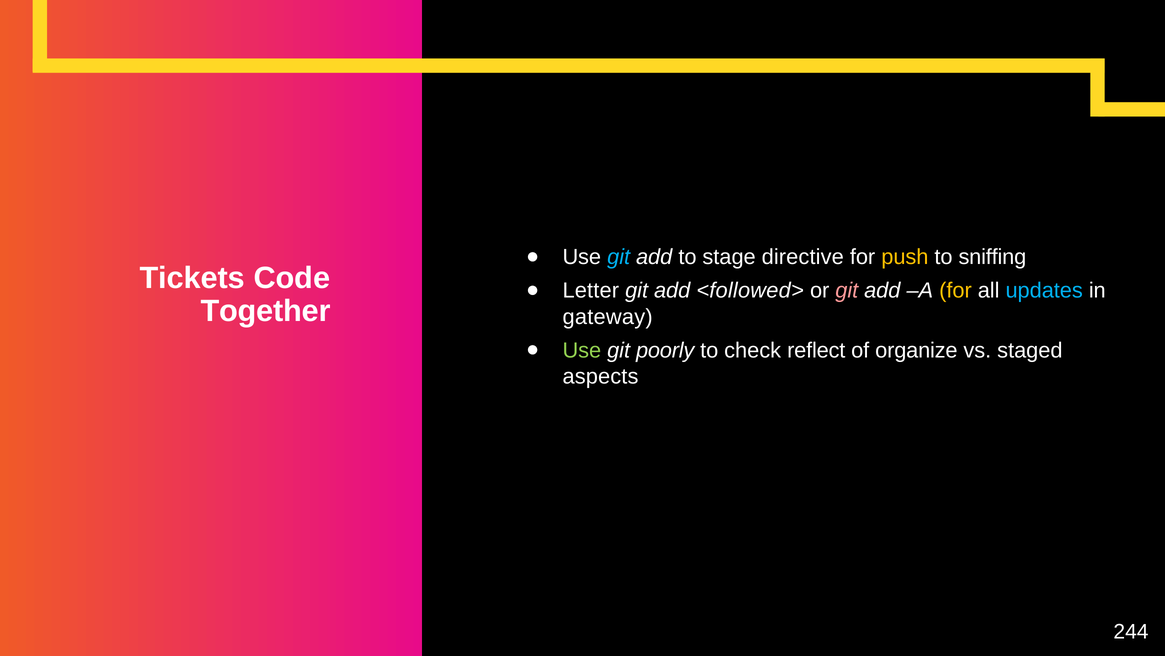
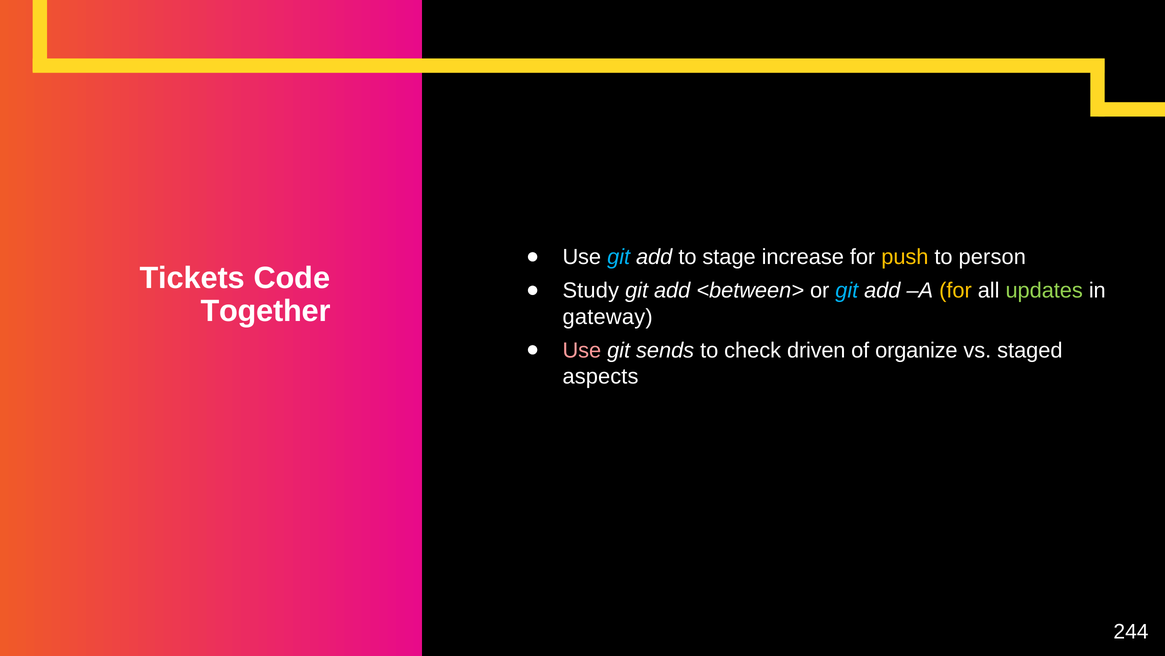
directive: directive -> increase (803, 257)
sniffing: sniffing -> person (992, 257)
Letter: Letter -> Study (591, 290)
<followed>: <followed> -> <between> (750, 290)
git colour: pink -> light blue (847, 290)
updates colour: light blue -> light green (1044, 290)
Use colour: light green -> pink (582, 350)
poorly: poorly -> sends (665, 350)
reflect: reflect -> driven (816, 350)
